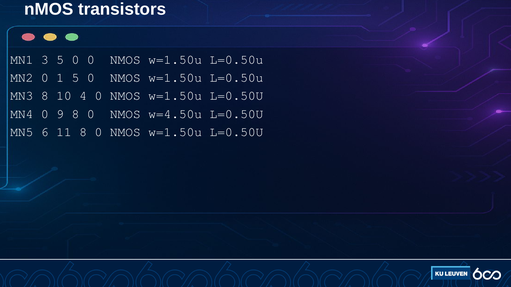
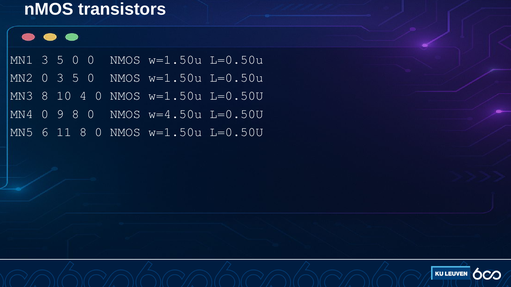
0 1: 1 -> 3 (60, 78)
